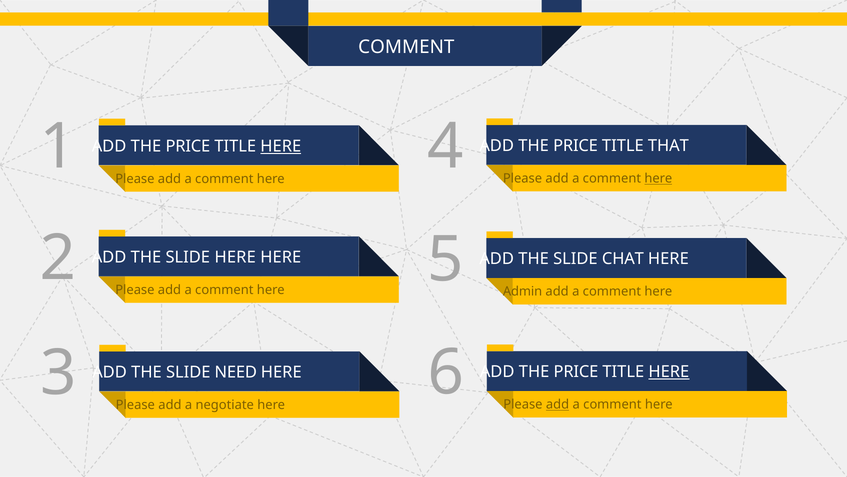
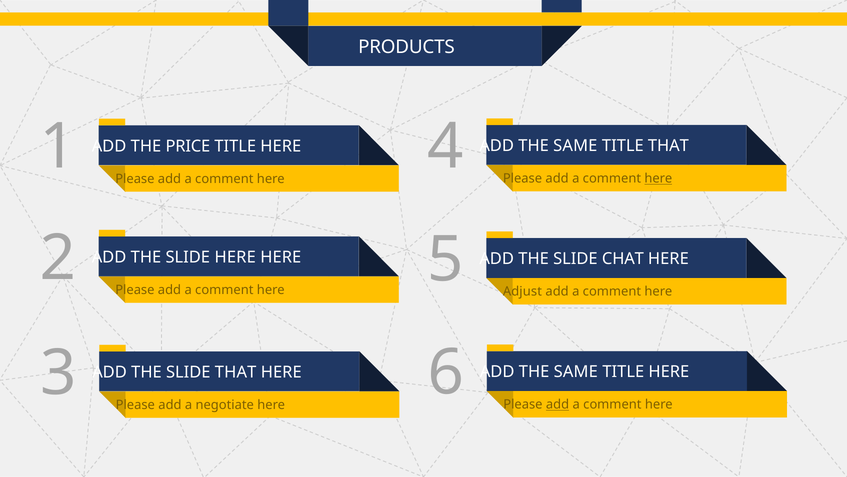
COMMENT: COMMENT -> PRODUCTS (406, 47)
PRICE: PRICE -> SAME (575, 146)
HERE underline: present -> none (281, 146)
Admin: Admin -> Adjust (522, 291)
PRICE: PRICE -> SAME (576, 372)
HERE underline: present -> none (669, 372)
SLIDE NEED: NEED -> THAT (236, 372)
